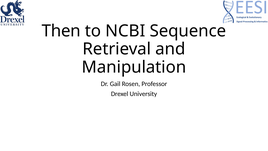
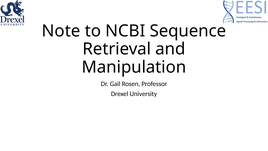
Then: Then -> Note (61, 31)
